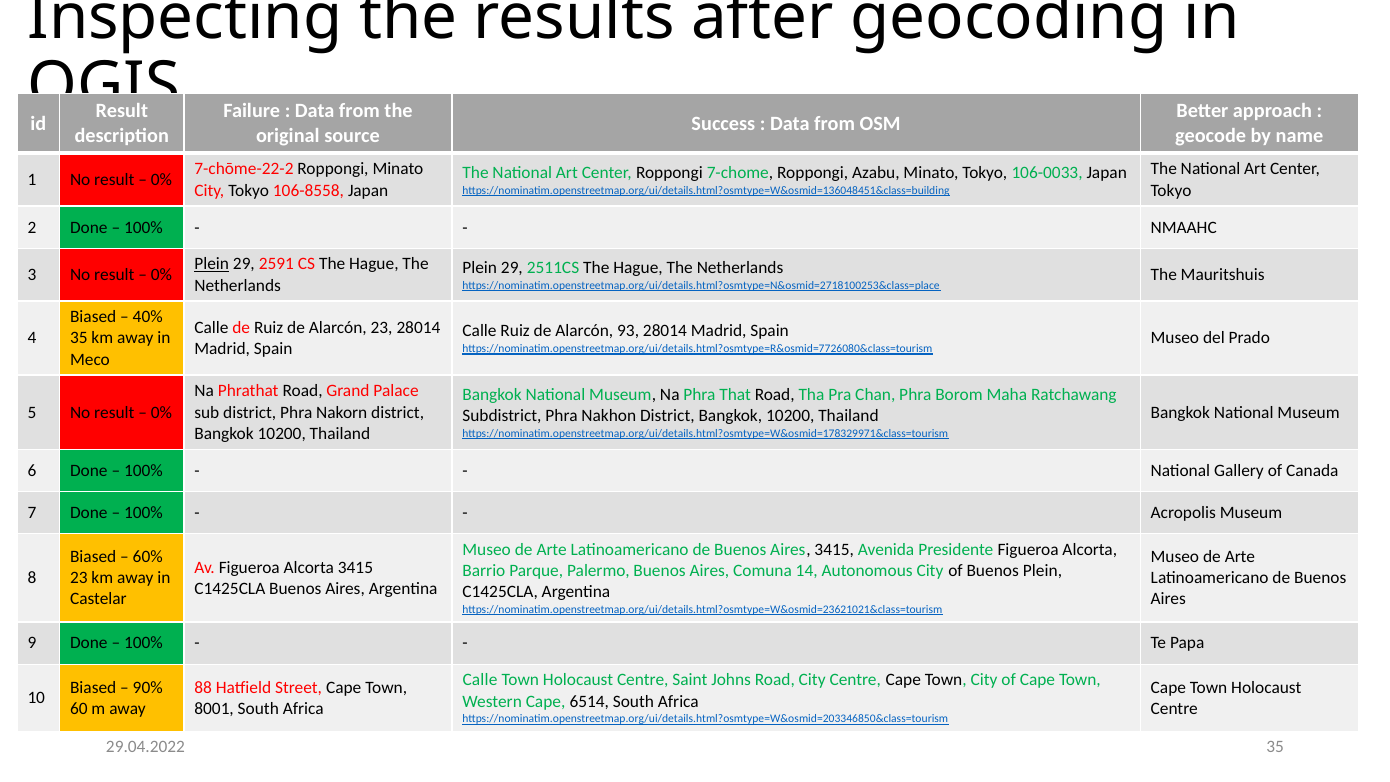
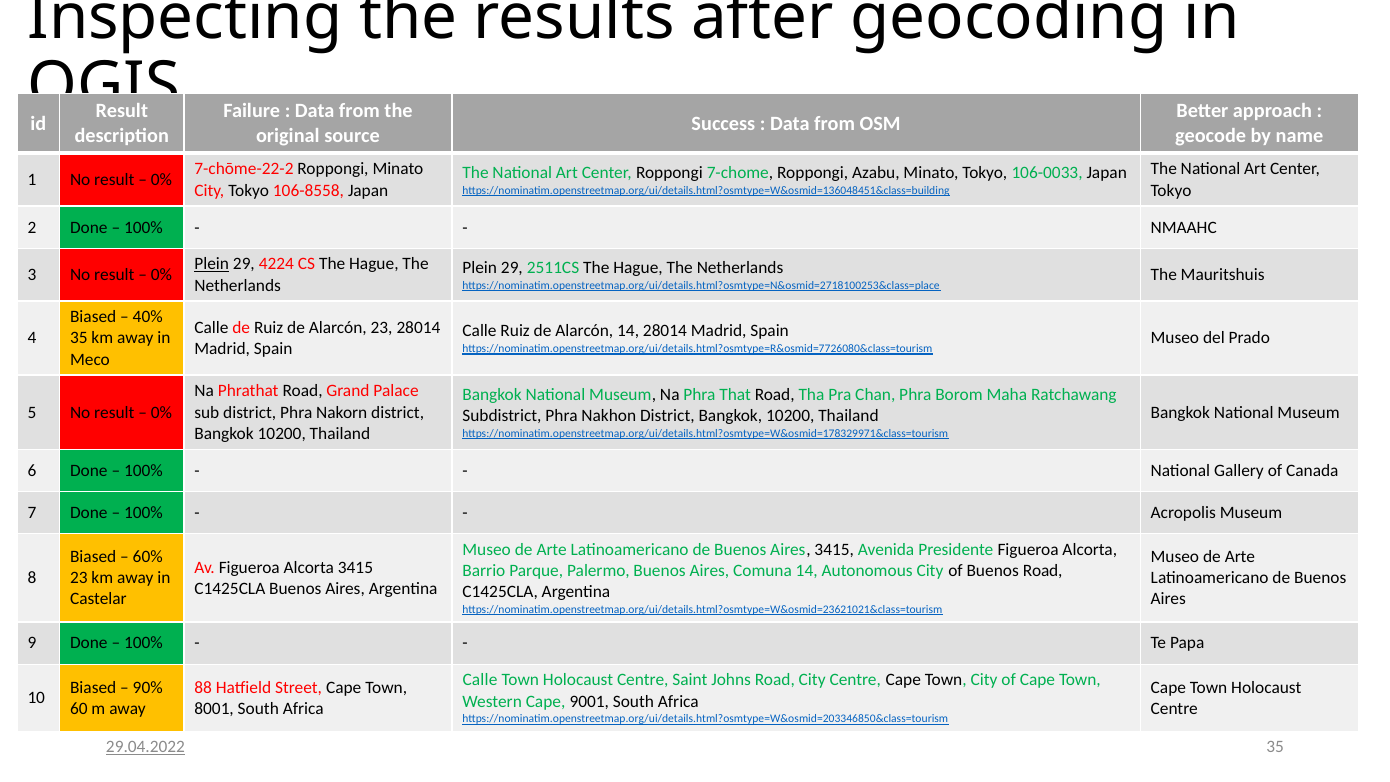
2591: 2591 -> 4224 (276, 264)
Alarcón 93: 93 -> 14 (628, 331)
Buenos Plein: Plein -> Road (1043, 571)
6514: 6514 -> 9001 (589, 701)
29.04.2022 underline: none -> present (145, 747)
